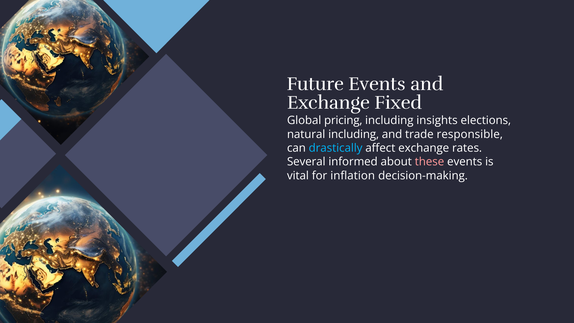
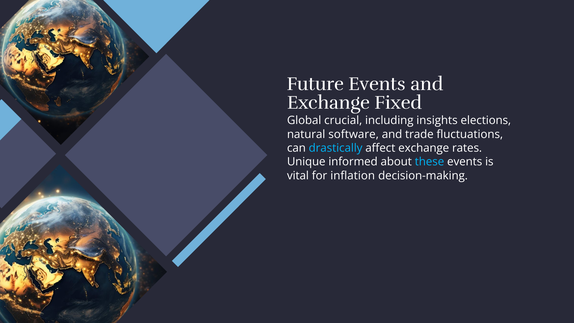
pricing: pricing -> crucial (343, 120)
natural including: including -> software (354, 134)
responsible: responsible -> ﬂuctuations (470, 134)
Several: Several -> Unique (306, 162)
these colour: pink -> light blue (430, 162)
